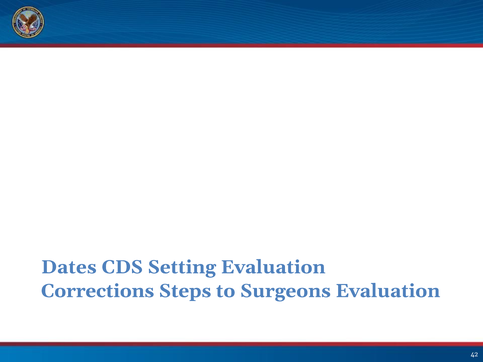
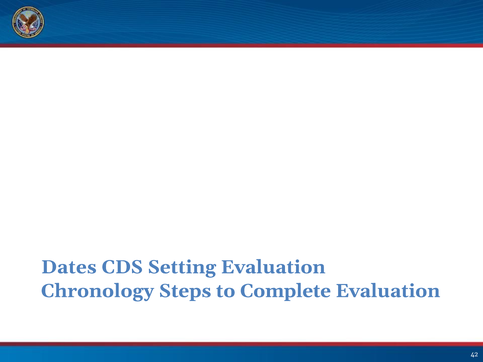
Corrections: Corrections -> Chronology (97, 291)
Surgeons: Surgeons -> Complete (286, 291)
